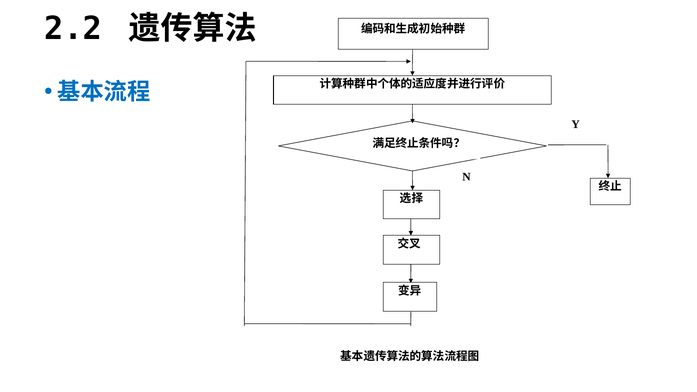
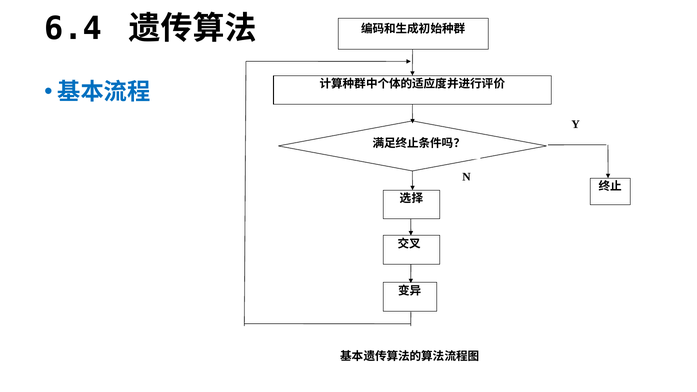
2.2: 2.2 -> 6.4 (73, 29)
